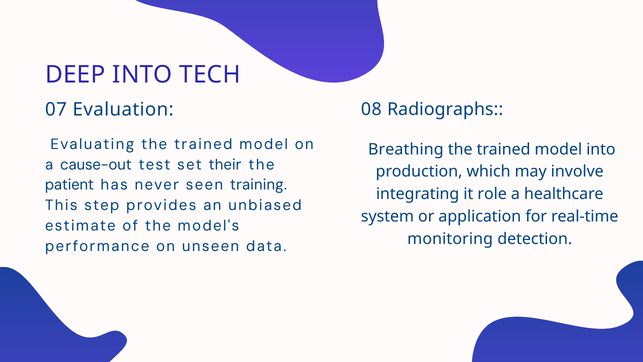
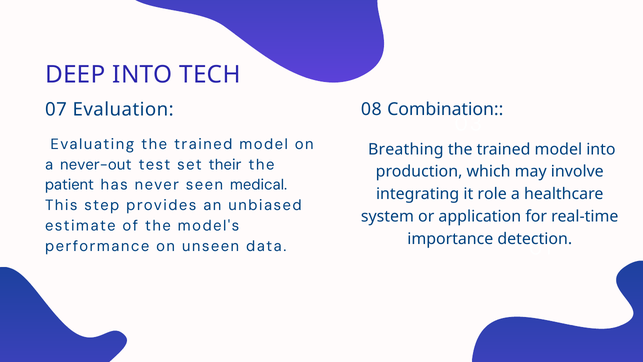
Radiographs: Radiographs -> Combination (445, 109)
cause-out: cause-out -> never-out (96, 164)
training: training -> medical (259, 185)
monitoring: monitoring -> importance (450, 239)
